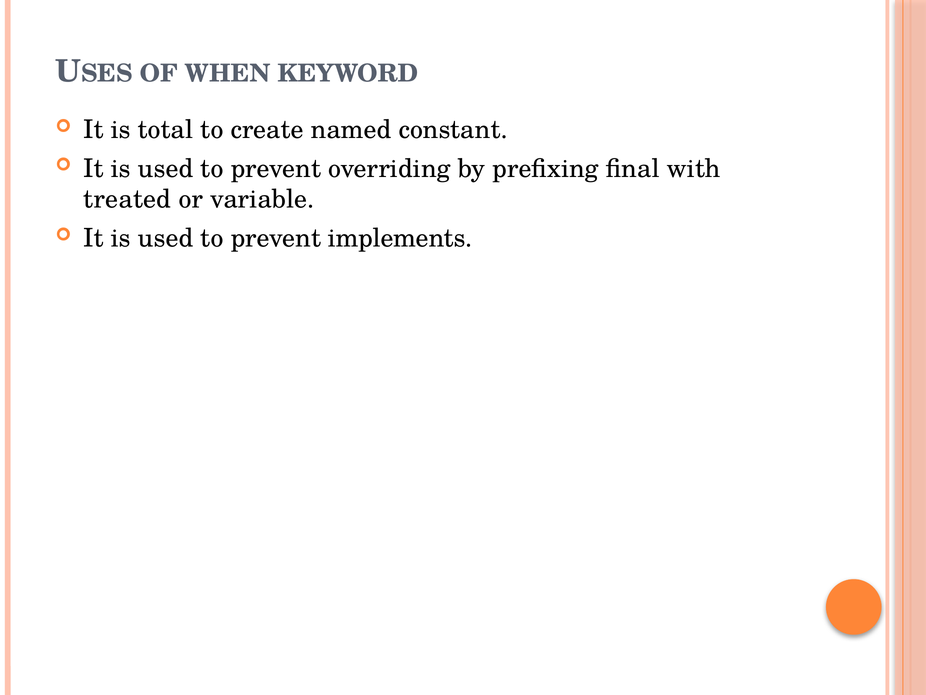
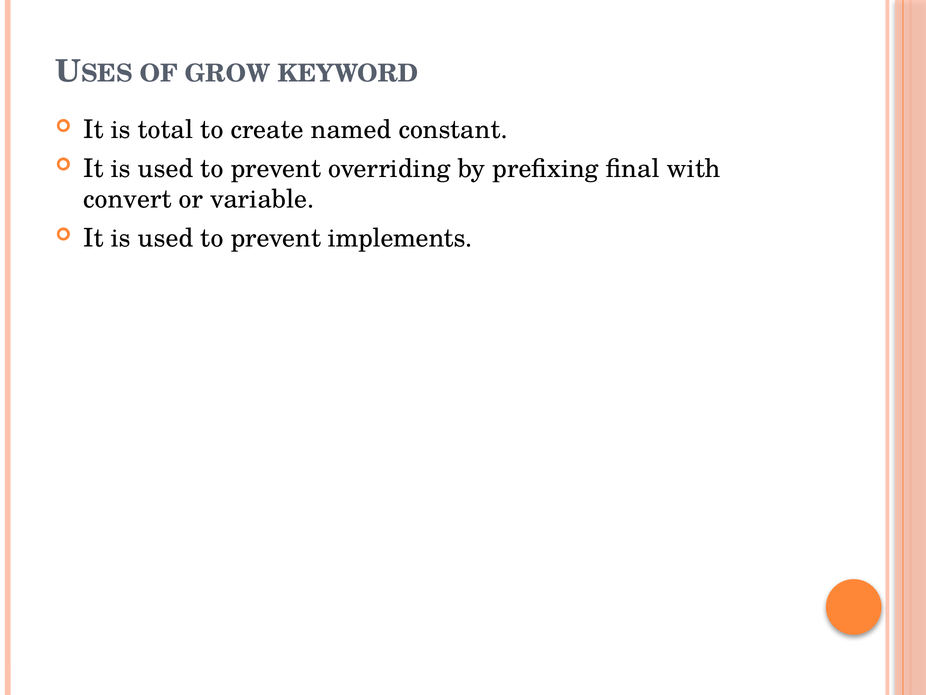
WHEN: WHEN -> GROW (228, 74)
treated: treated -> convert (127, 199)
